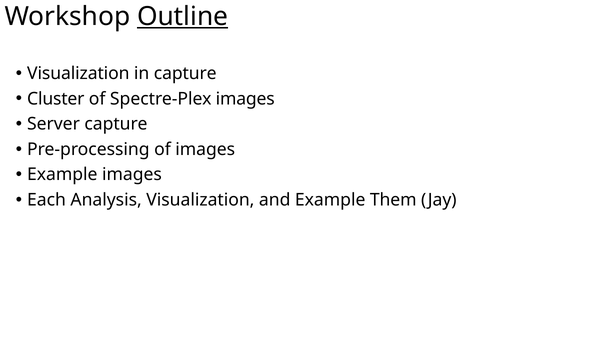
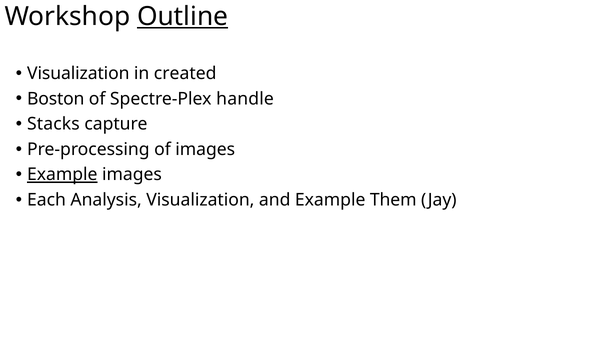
in capture: capture -> created (185, 74)
Cluster: Cluster -> Boston (56, 99)
Spectre-Plex images: images -> handle (245, 99)
Server: Server -> Stacks (53, 124)
Example underline: none -> present (62, 174)
